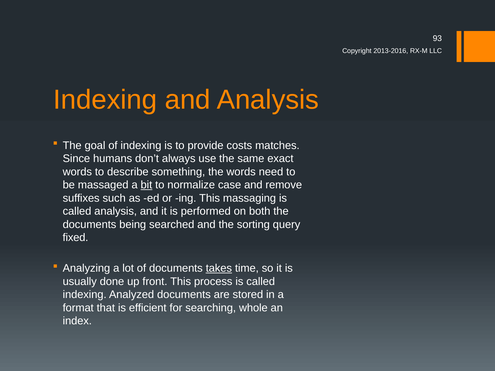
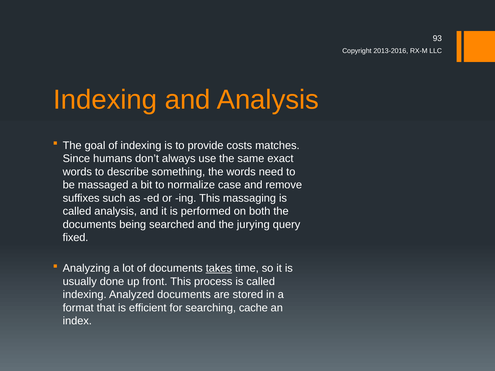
bit underline: present -> none (146, 185)
sorting: sorting -> jurying (253, 225)
whole: whole -> cache (253, 308)
